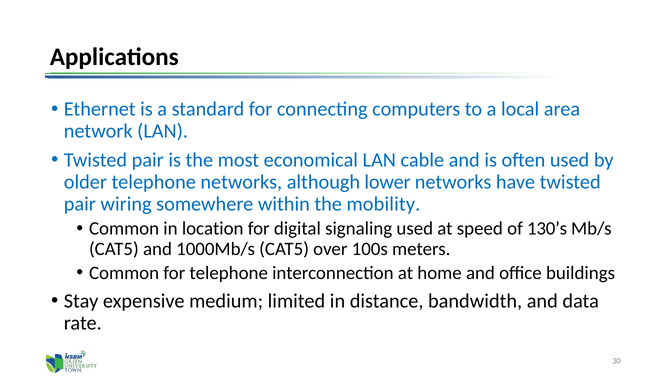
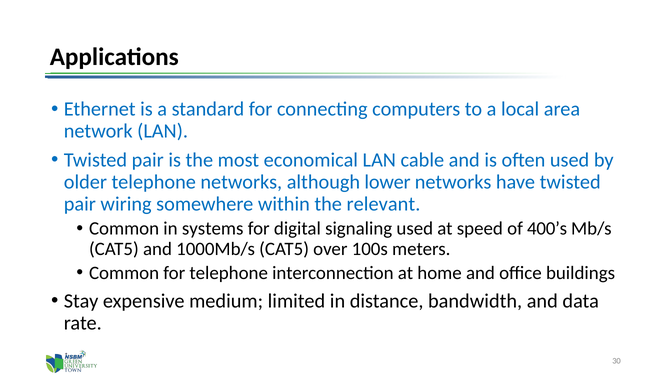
mobility: mobility -> relevant (383, 204)
location: location -> systems (213, 229)
130’s: 130’s -> 400’s (547, 229)
